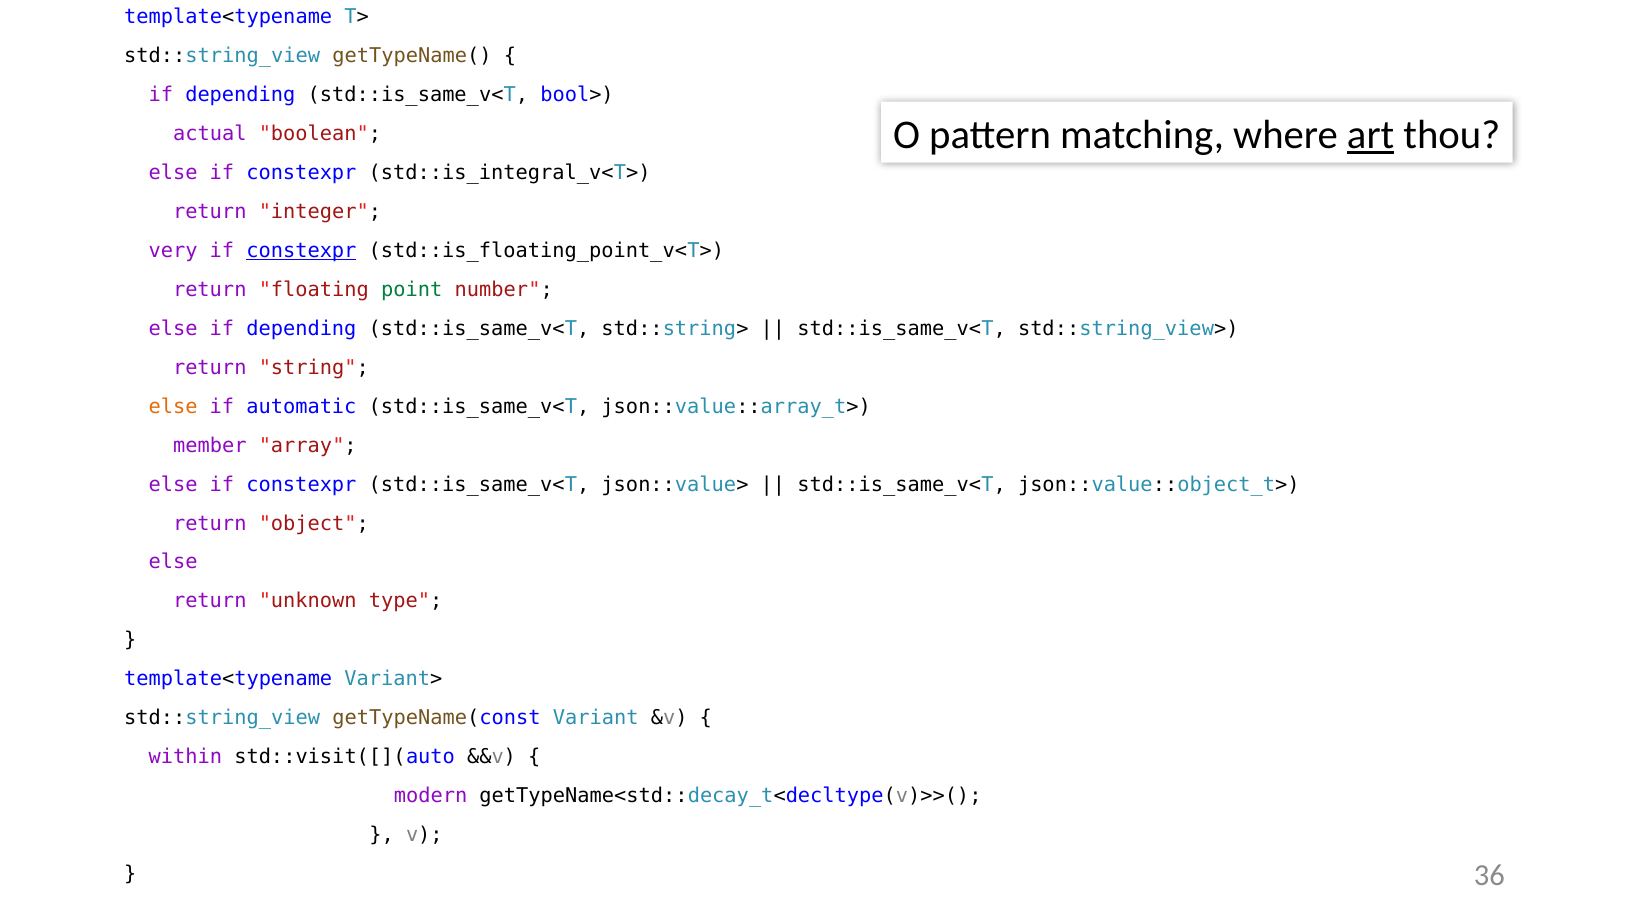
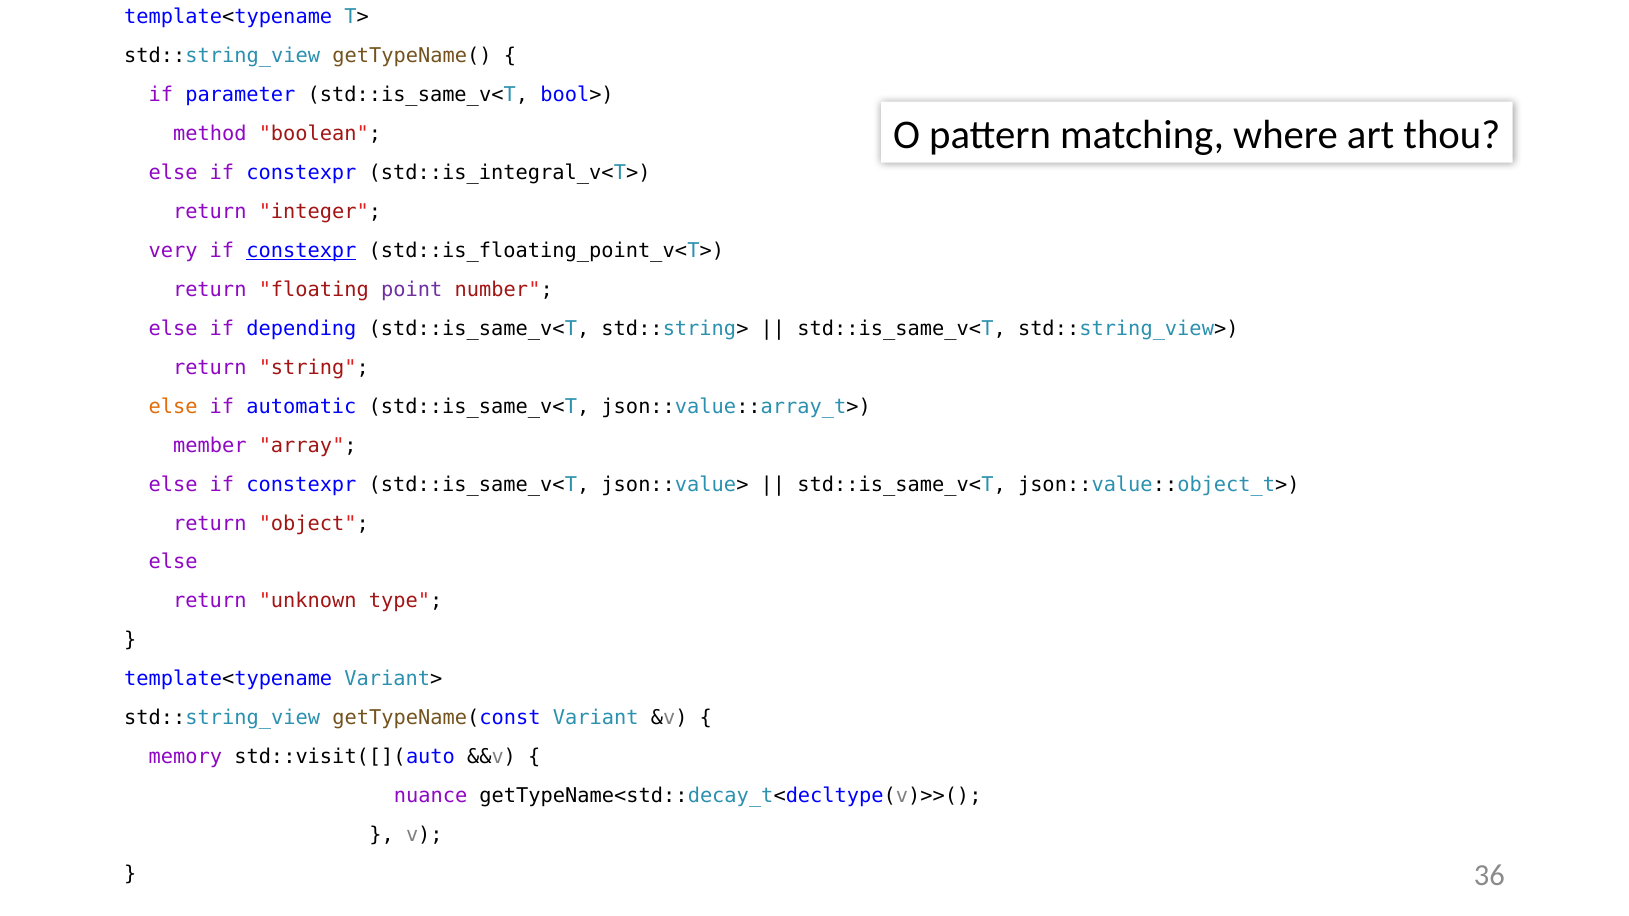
depending: depending -> parameter (240, 95)
art underline: present -> none (1371, 135)
actual: actual -> method (210, 134)
point colour: green -> purple (412, 290)
within: within -> memory (185, 757)
modern: modern -> nuance (431, 796)
